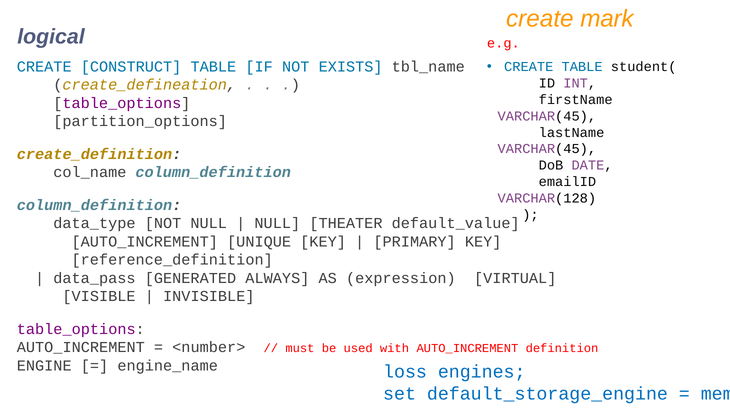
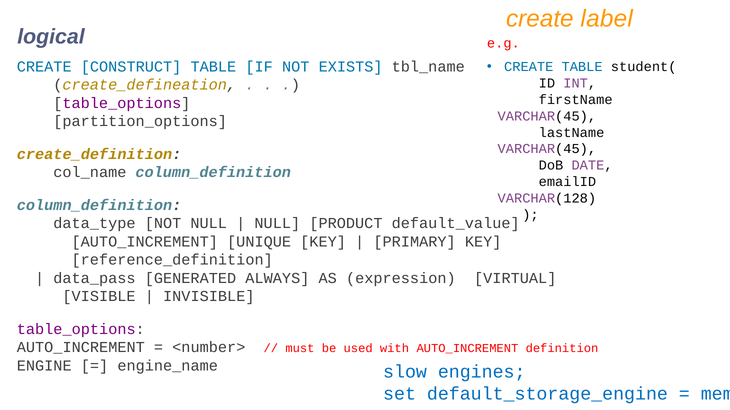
mark: mark -> label (607, 19)
THEATER: THEATER -> PRODUCT (346, 224)
loss: loss -> slow (405, 373)
